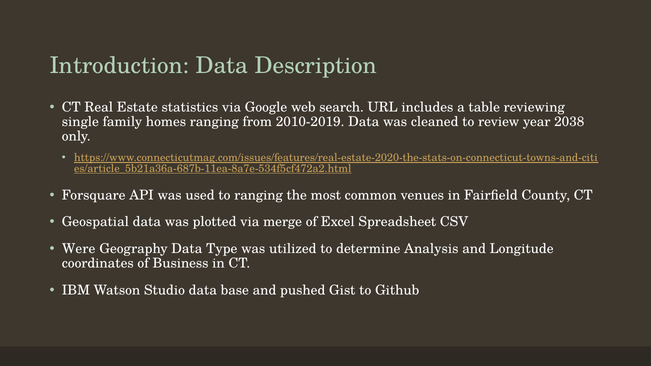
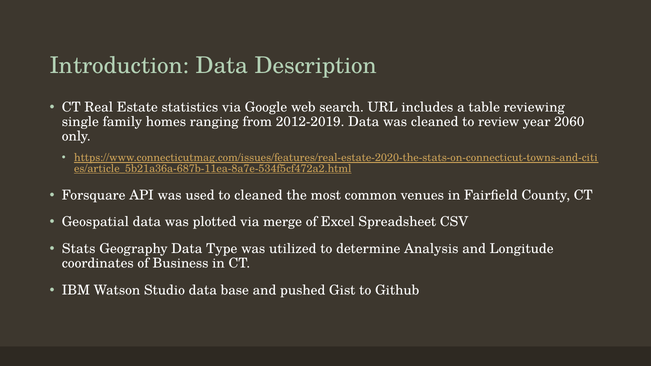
2010-2019: 2010-2019 -> 2012-2019 (310, 122)
2038: 2038 -> 2060 (569, 122)
to ranging: ranging -> cleaned (258, 195)
Were: Were -> Stats (79, 249)
